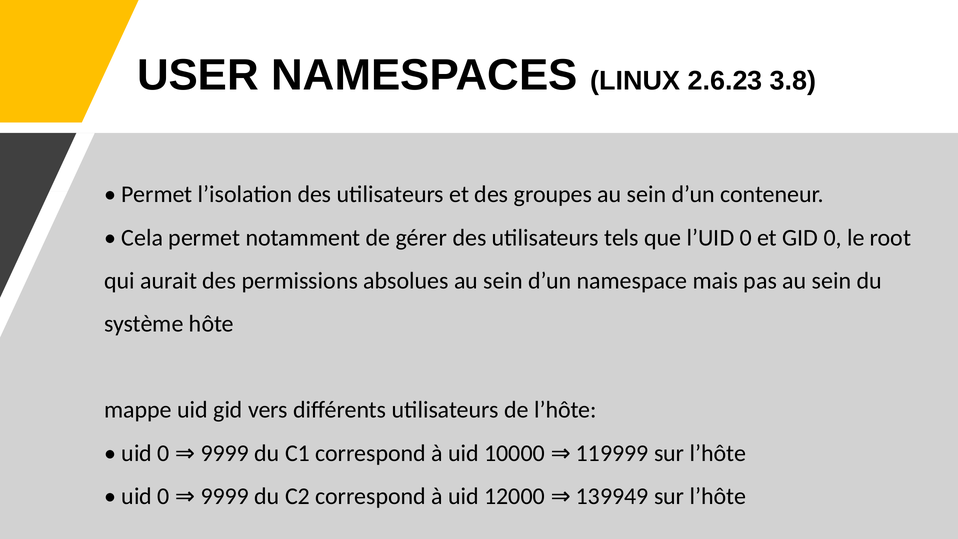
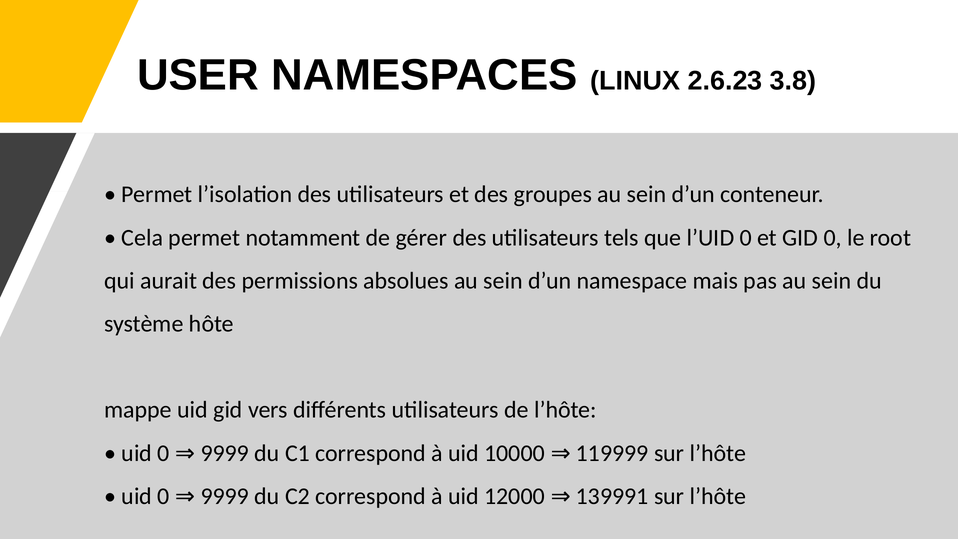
139949: 139949 -> 139991 (612, 496)
